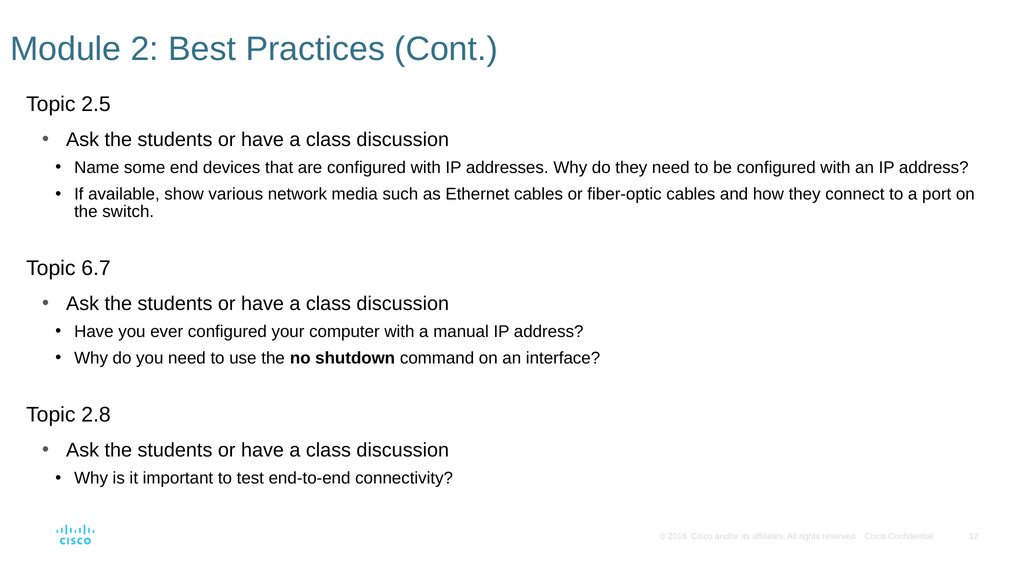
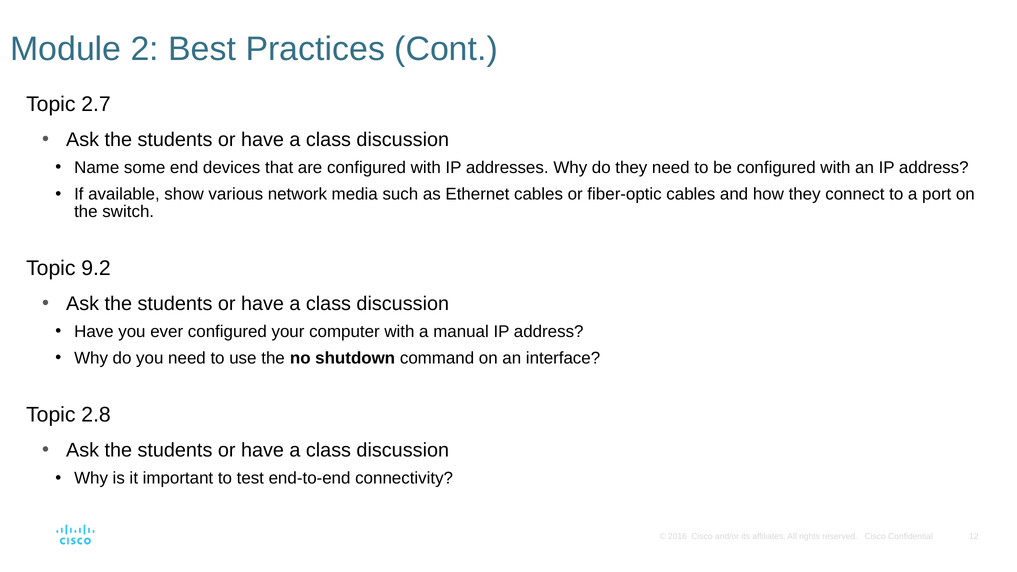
2.5: 2.5 -> 2.7 (96, 104)
6.7: 6.7 -> 9.2 (96, 268)
